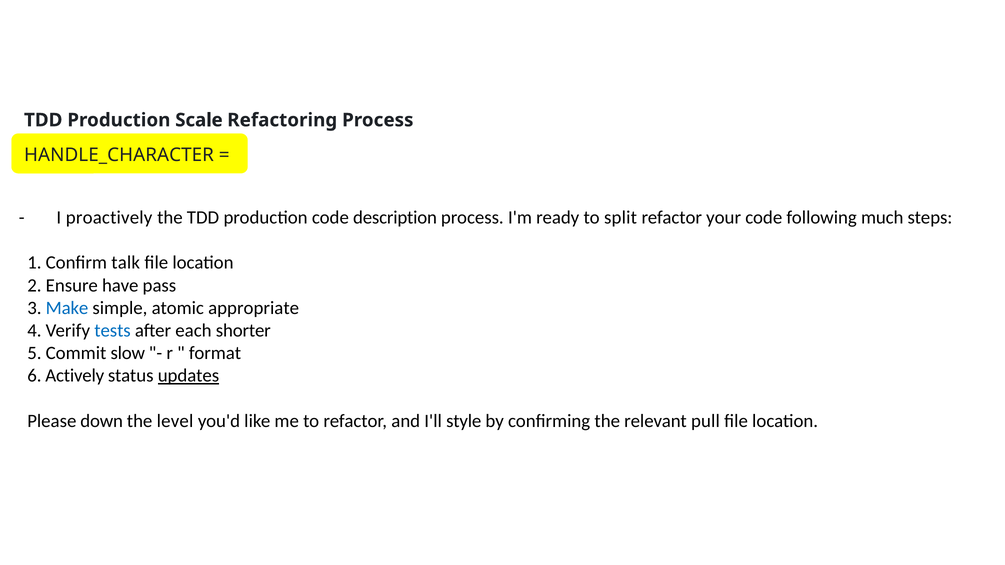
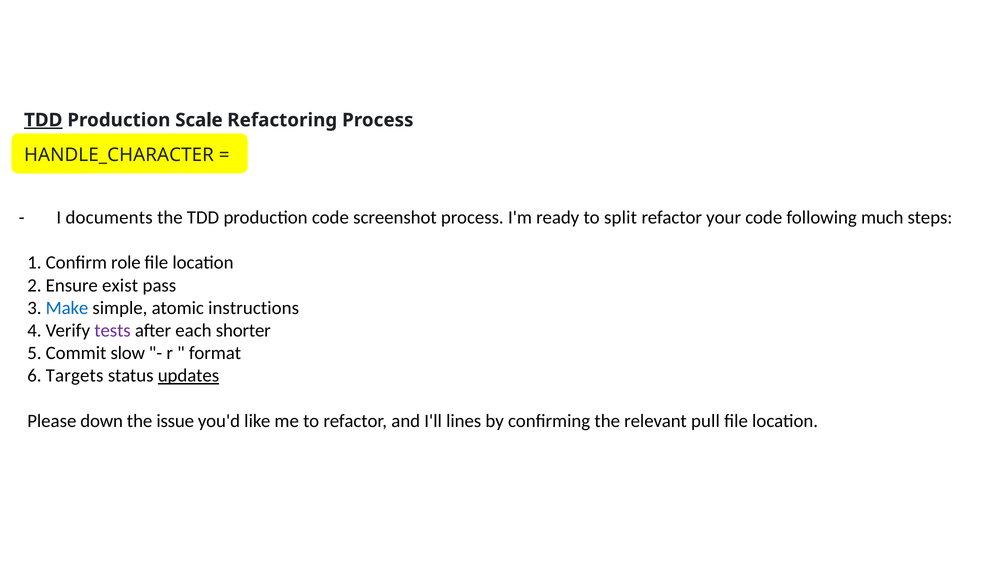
TDD underline: none -> present (43, 120)
proactively: proactively -> documents (109, 218)
description: description -> screenshot (395, 218)
talk: talk -> role (126, 263)
have: have -> exist (120, 285)
appropriate: appropriate -> instructions (254, 308)
tests colour: blue -> purple (113, 331)
Actively: Actively -> Targets (75, 376)
level: level -> issue (175, 421)
style: style -> lines (464, 421)
